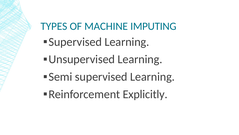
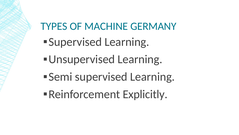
IMPUTING: IMPUTING -> GERMANY (153, 26)
